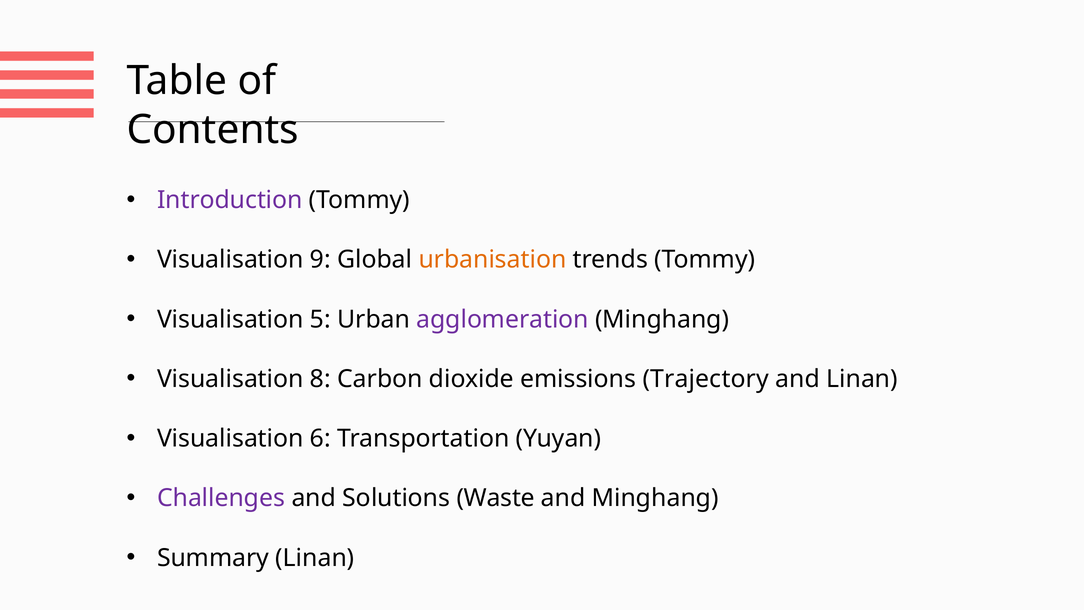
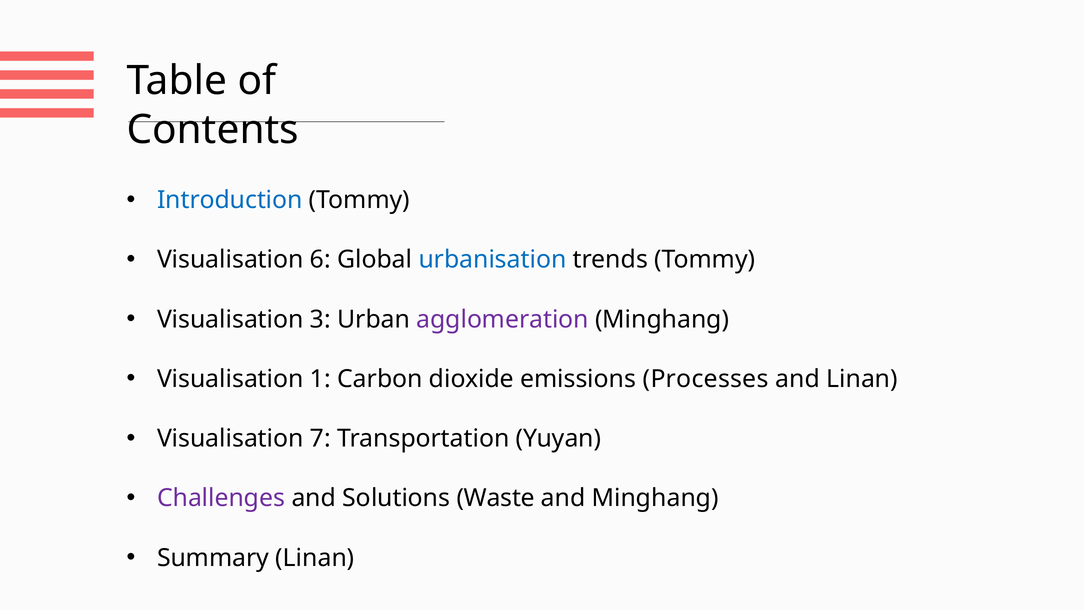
Introduction colour: purple -> blue (230, 200)
9: 9 -> 6 (320, 260)
urbanisation colour: orange -> blue (492, 260)
5: 5 -> 3 (320, 319)
8: 8 -> 1 (320, 379)
Trajectory: Trajectory -> Processes (706, 379)
6: 6 -> 7 (320, 438)
